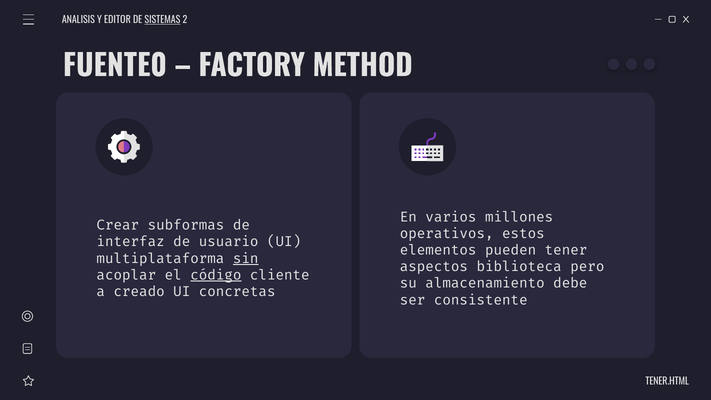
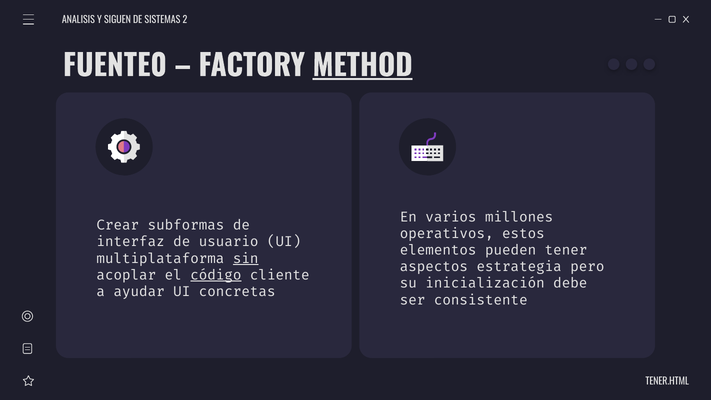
EDITOR: EDITOR -> SIGUEN (117, 20)
SISTEMAS underline: present -> none (162, 20)
METHOD underline: none -> present (363, 66)
biblioteca: biblioteca -> estrategia (519, 267)
almacenamiento: almacenamiento -> inicialización (485, 283)
creado: creado -> ayudar (139, 292)
